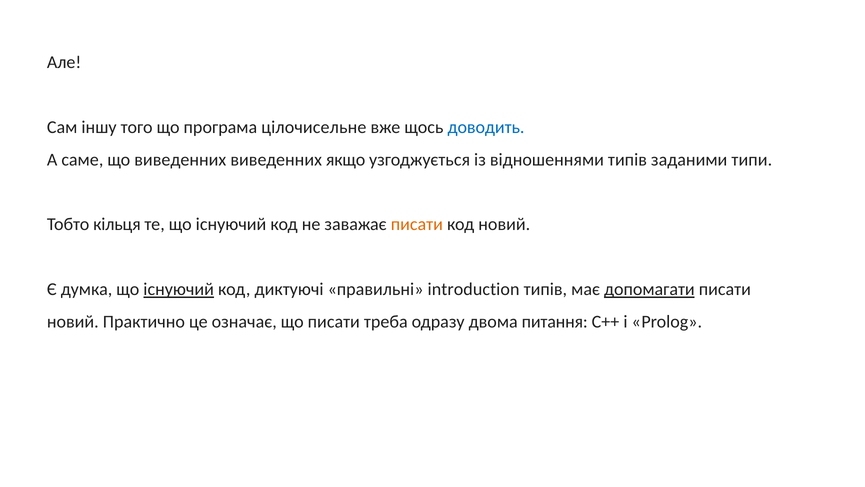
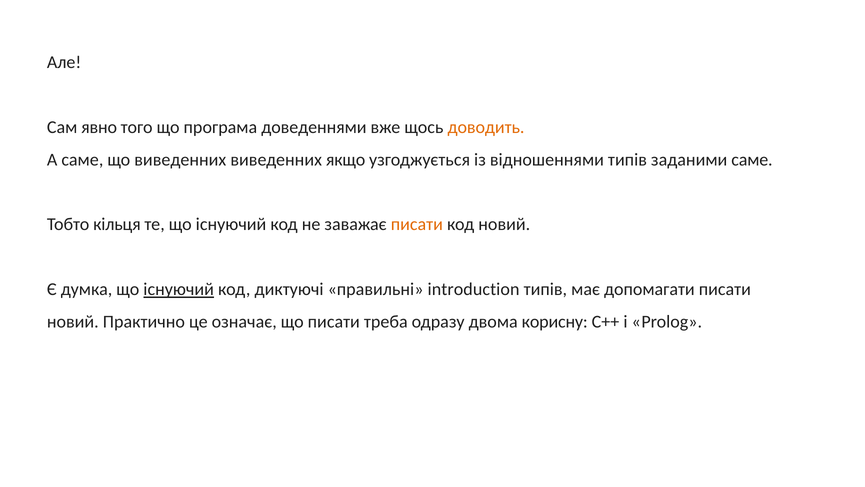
іншу: іншу -> явно (99, 127)
цілочисельне: цілочисельне -> доведеннями (314, 127)
доводить colour: blue -> orange (486, 127)
заданими типи: типи -> саме (752, 159)
допомагати underline: present -> none (649, 289)
питання: питання -> корисну (555, 322)
